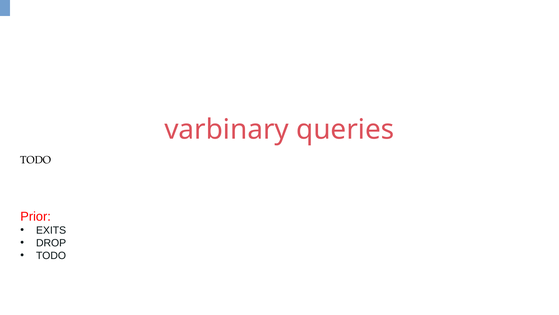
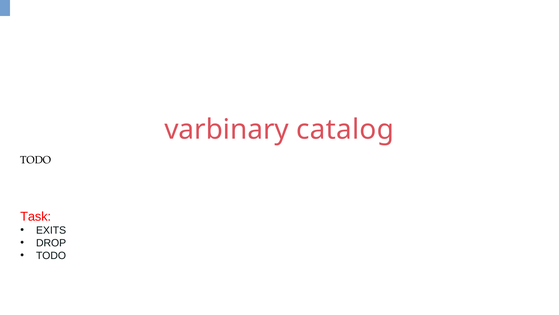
queries: queries -> catalog (345, 129)
Prior: Prior -> Task (36, 216)
